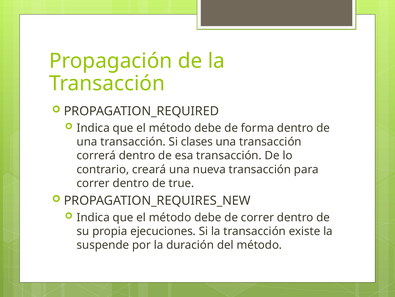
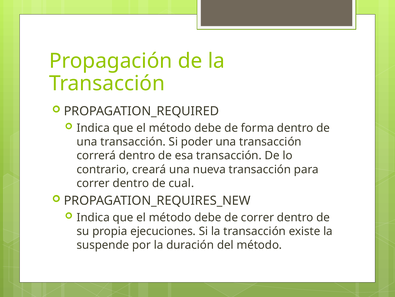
clases: clases -> poder (197, 141)
true: true -> cual (181, 183)
